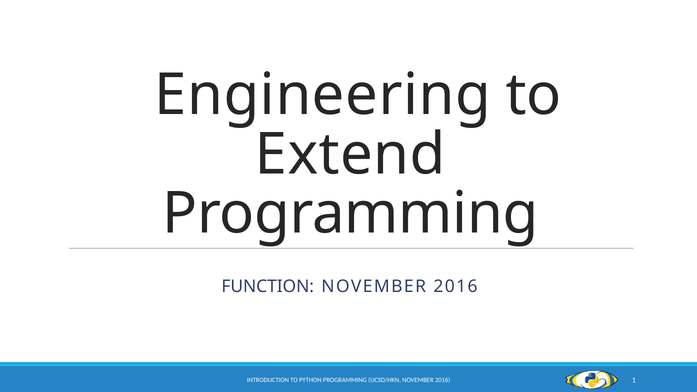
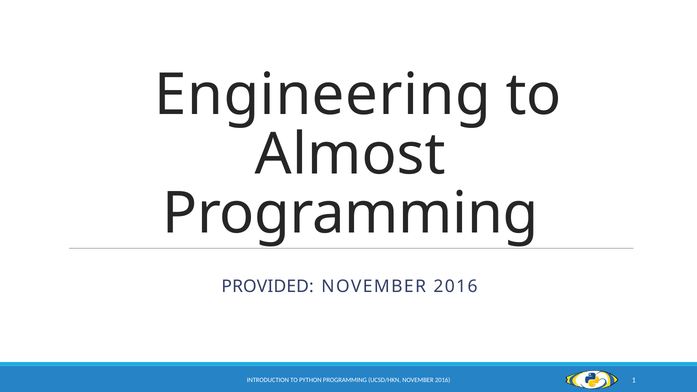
Extend: Extend -> Almost (350, 154)
FUNCTION: FUNCTION -> PROVIDED (268, 287)
